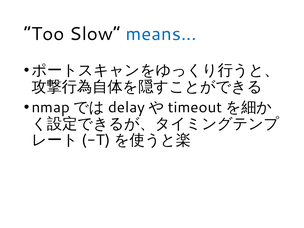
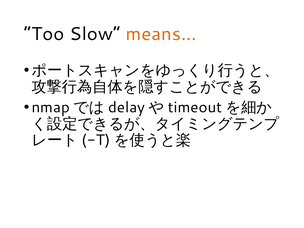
means colour: blue -> orange (161, 34)
